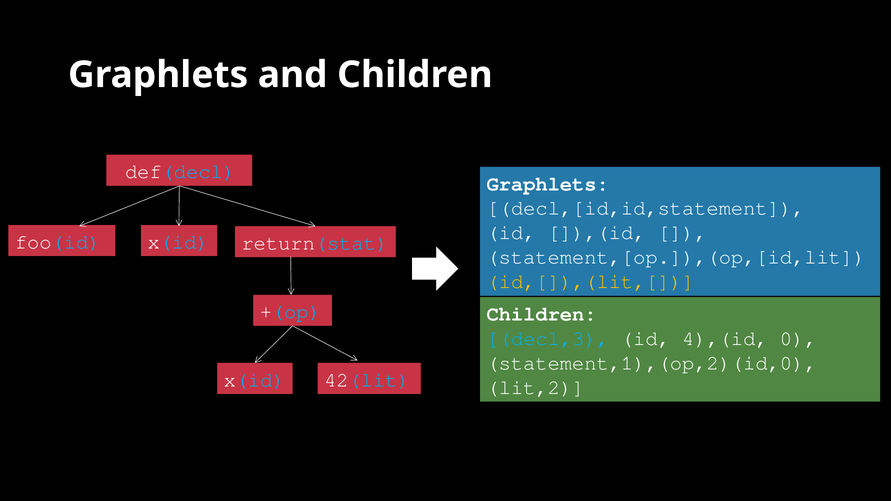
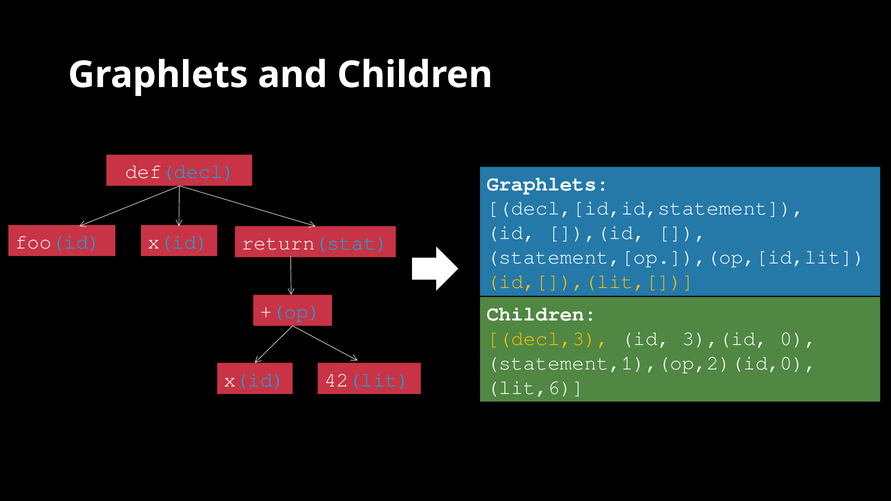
decl,3 colour: light blue -> yellow (548, 339)
4),(id: 4),(id -> 3),(id (725, 339)
lit,2: lit,2 -> lit,6 (535, 388)
